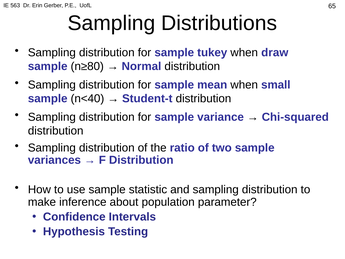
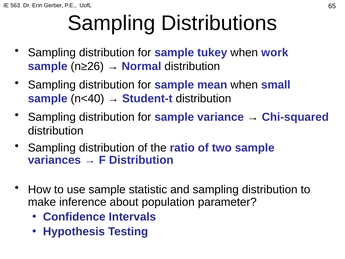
draw: draw -> work (275, 53)
n≥80: n≥80 -> n≥26 (87, 66)
